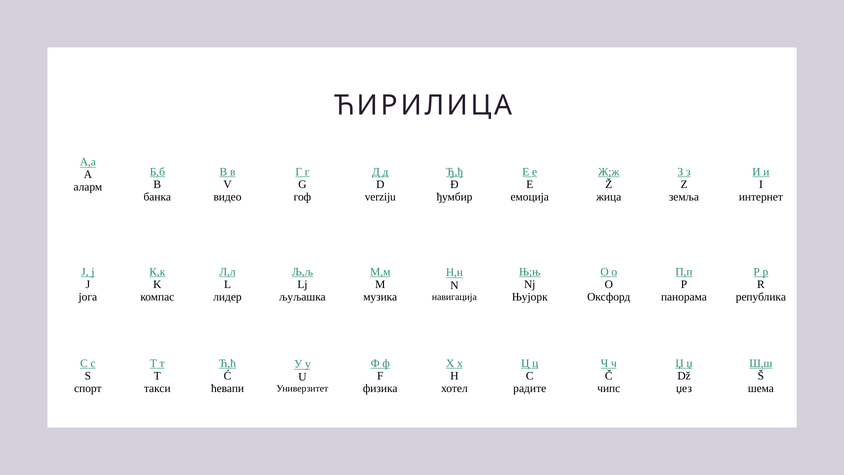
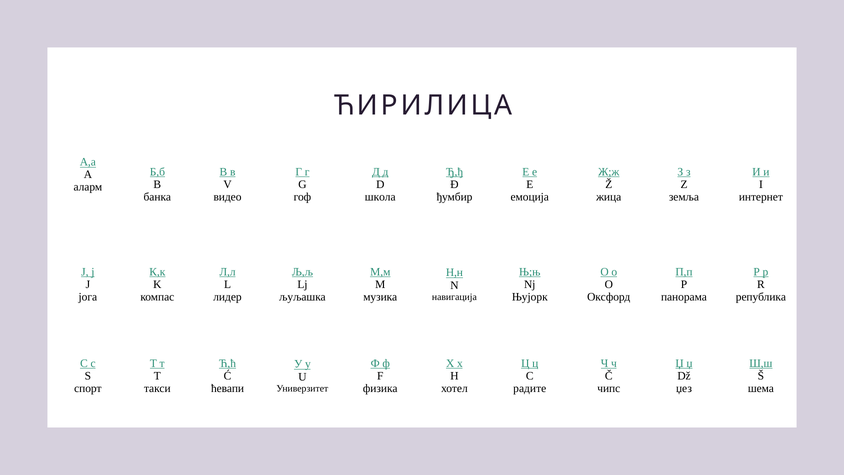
verziju: verziju -> школа (380, 197)
